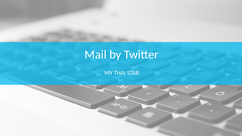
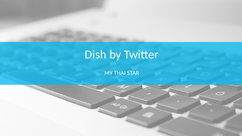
Mail: Mail -> Dish (96, 55)
